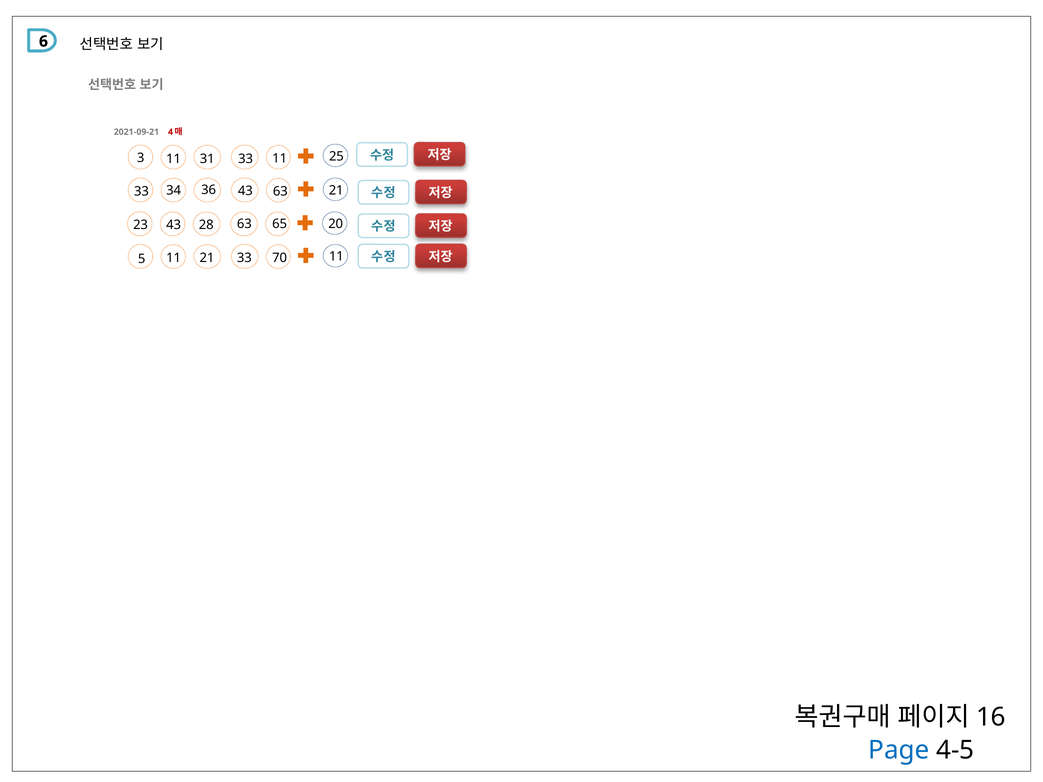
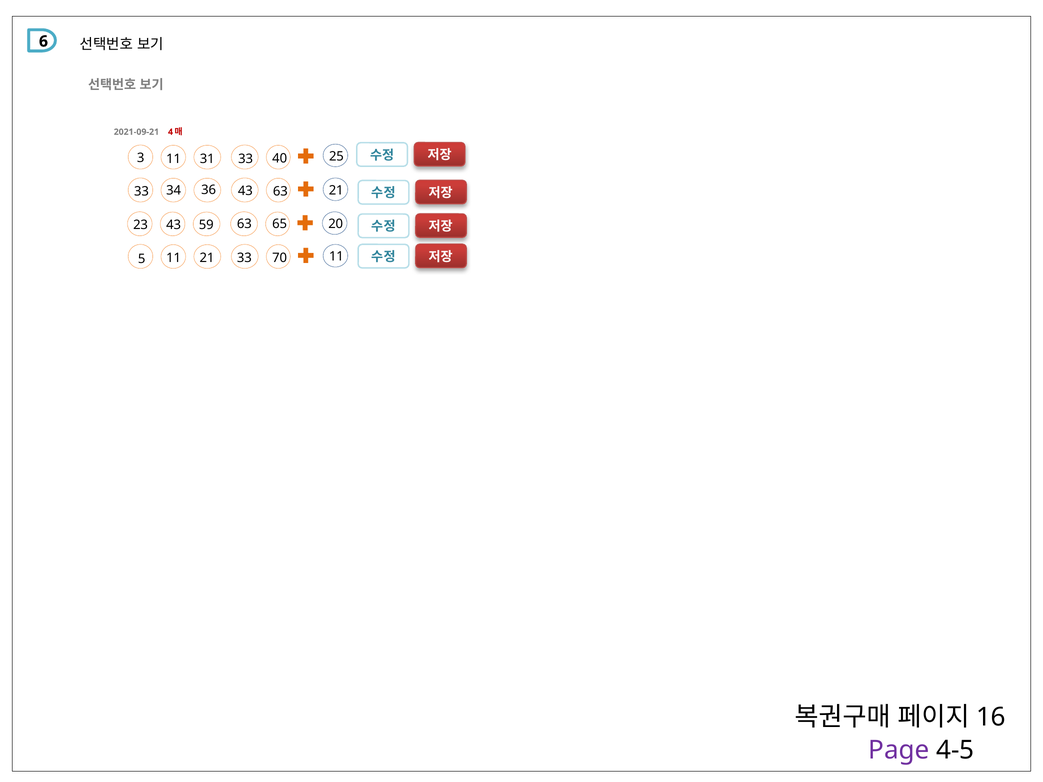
33 11: 11 -> 40 (280, 159)
28: 28 -> 59 (206, 225)
Page colour: blue -> purple (899, 750)
